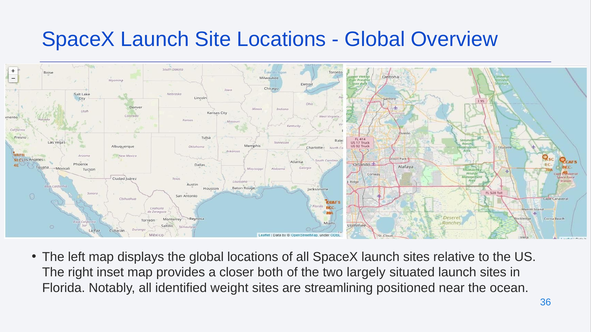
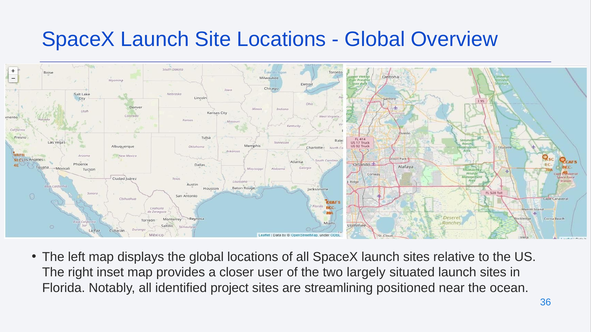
both: both -> user (270, 273)
weight: weight -> project (230, 288)
